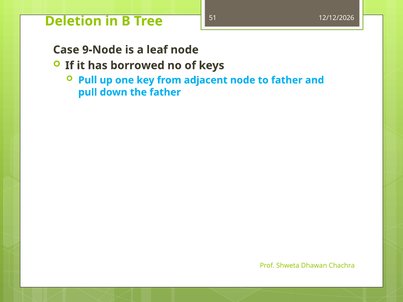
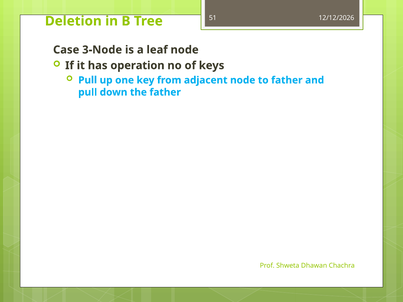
9-Node: 9-Node -> 3-Node (102, 50)
borrowed: borrowed -> operation (137, 66)
